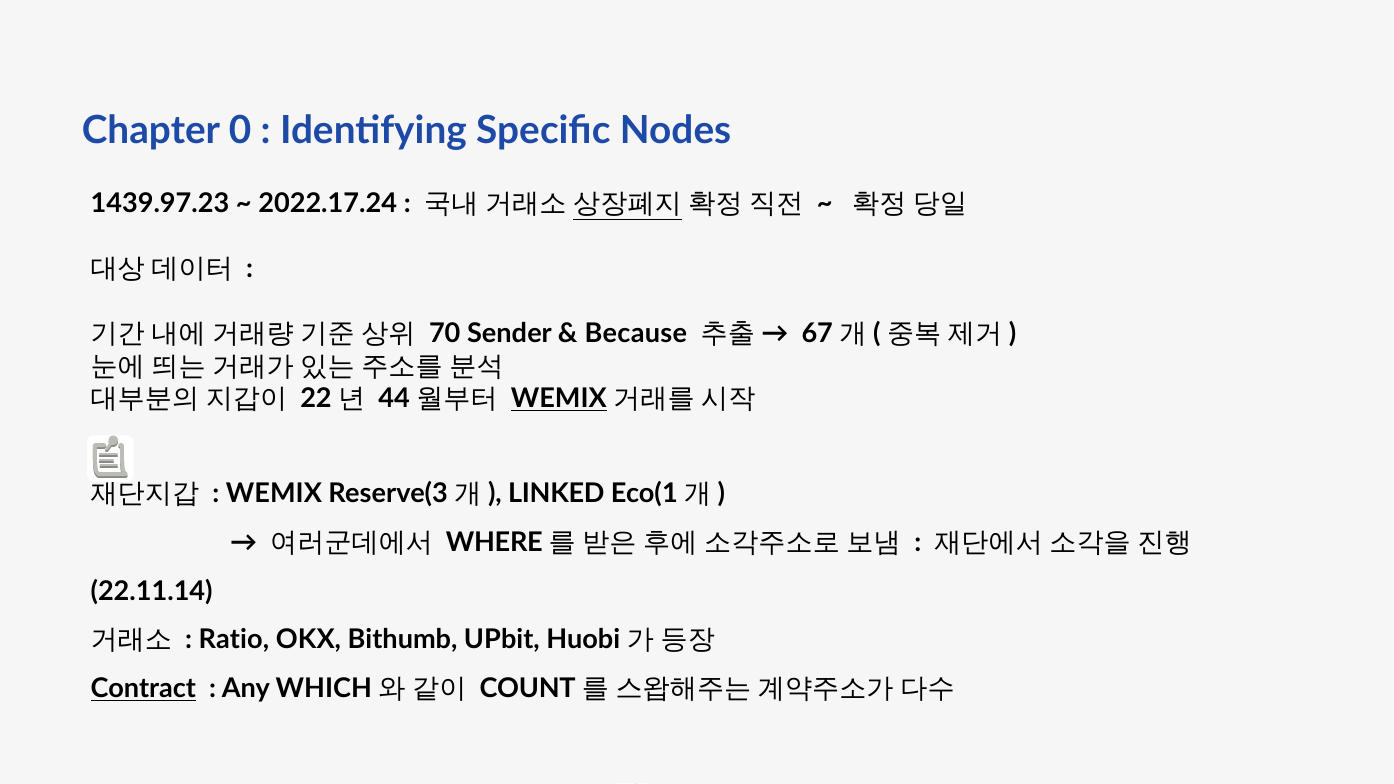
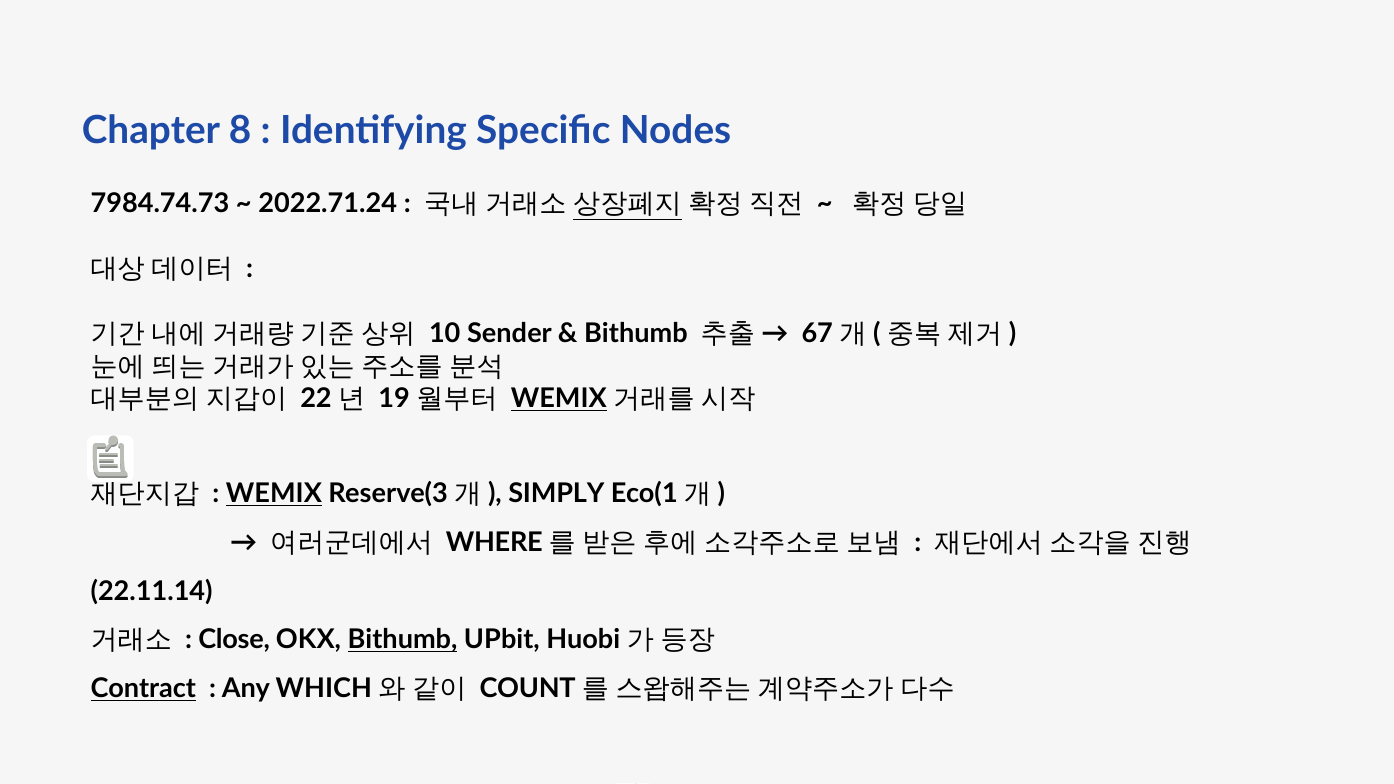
0: 0 -> 8 (240, 131)
1439.97.23: 1439.97.23 -> 7984.74.73 (160, 204)
2022.17.24: 2022.17.24 -> 2022.71.24 (328, 204)
70: 70 -> 10 (445, 334)
Because: Because -> Bithumb (636, 334)
44: 44 -> 19 (394, 399)
WEMIX underline: none -> present (274, 494)
LINKED: LINKED -> SIMPLY (556, 494)
Ratio: Ratio -> Close (234, 640)
Bithumb underline: none -> present (403, 640)
